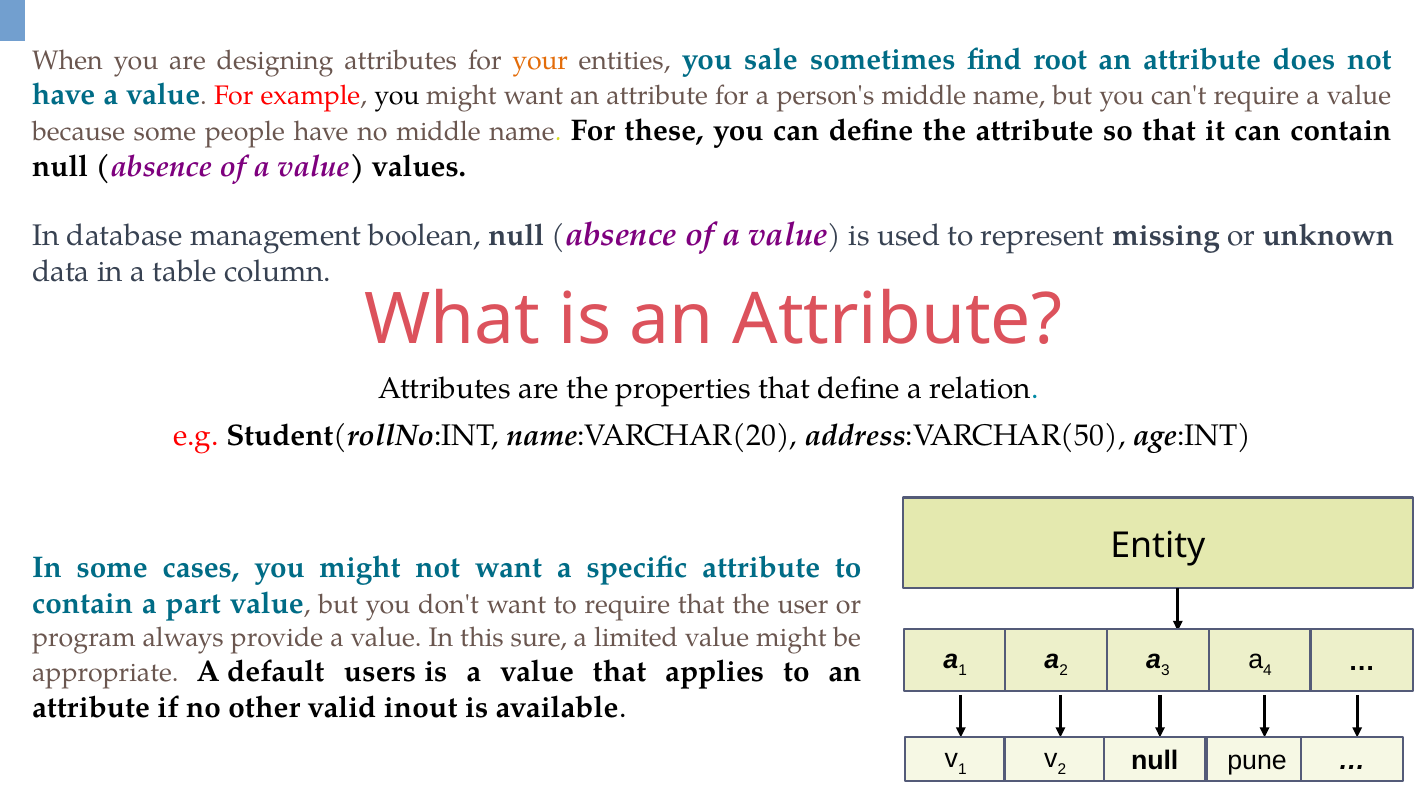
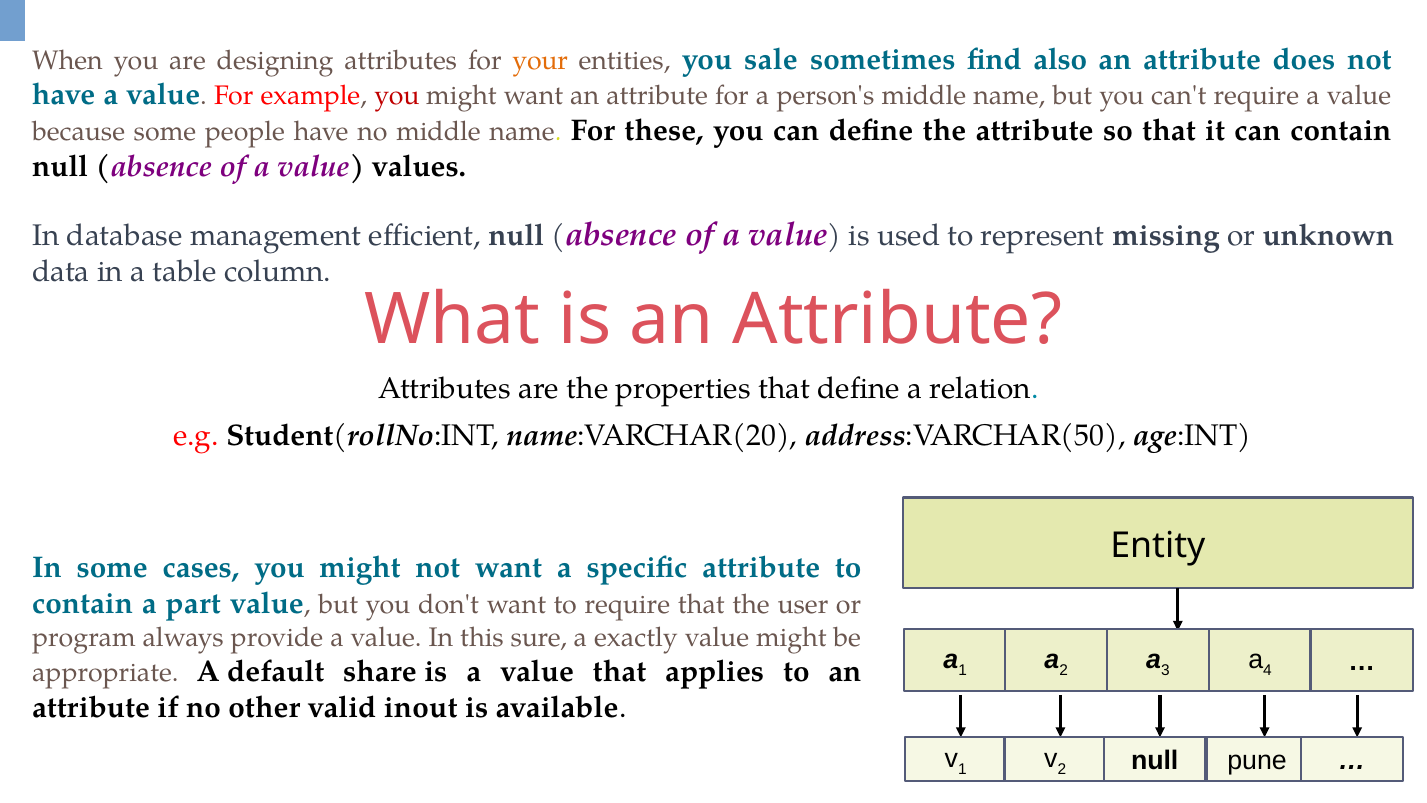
root: root -> also (1060, 59)
you colour: black -> red (397, 96)
boolean: boolean -> efficient (425, 236)
limited: limited -> exactly (636, 637)
users: users -> share (380, 671)
